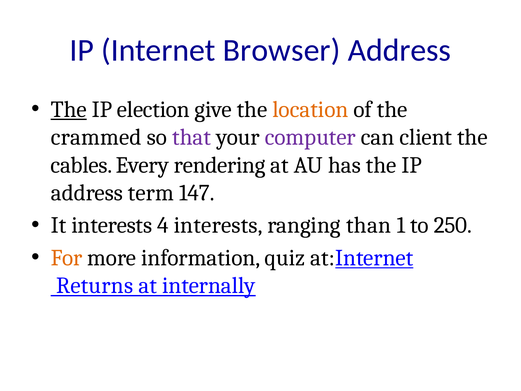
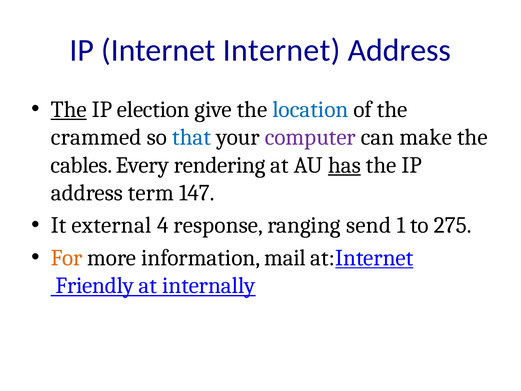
Internet Browser: Browser -> Internet (282, 50)
location colour: orange -> blue (310, 109)
that colour: purple -> blue (192, 137)
client: client -> make (426, 137)
has underline: none -> present (344, 165)
It interests: interests -> external (112, 225)
4 interests: interests -> response (218, 225)
than: than -> send (369, 225)
250: 250 -> 275 (453, 225)
quiz: quiz -> mail (285, 258)
Returns: Returns -> Friendly (95, 285)
